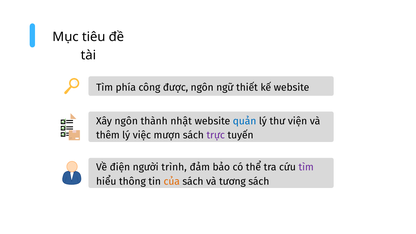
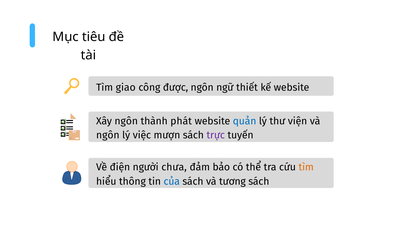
phía: phía -> giao (126, 87)
nhật: nhật -> phát (181, 121)
thêm: thêm -> ngôn (108, 135)
trình: trình -> chưa (174, 167)
tìm colour: purple -> orange (306, 167)
của colour: orange -> blue (172, 181)
